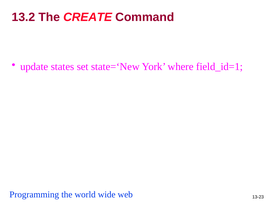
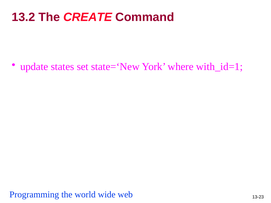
field_id=1: field_id=1 -> with_id=1 (219, 67)
